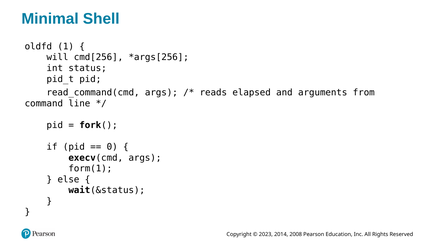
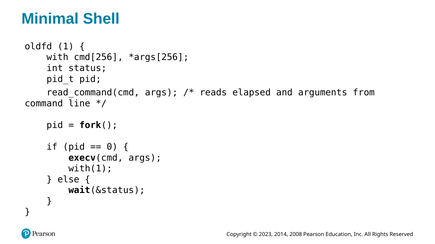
will: will -> with (57, 57)
form(1: form(1 -> with(1 (90, 169)
